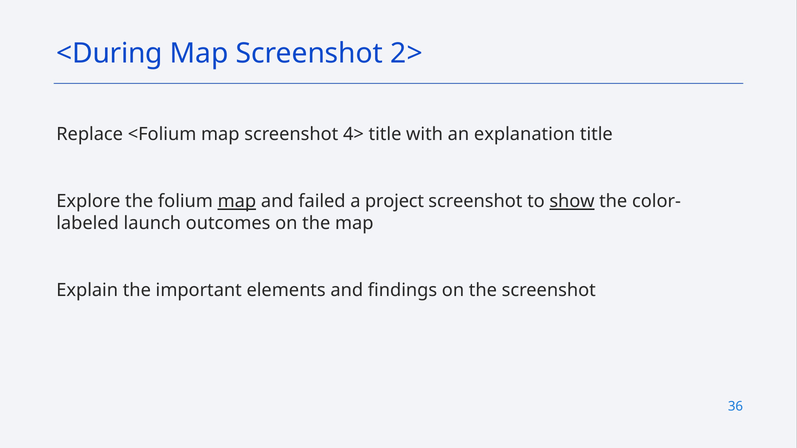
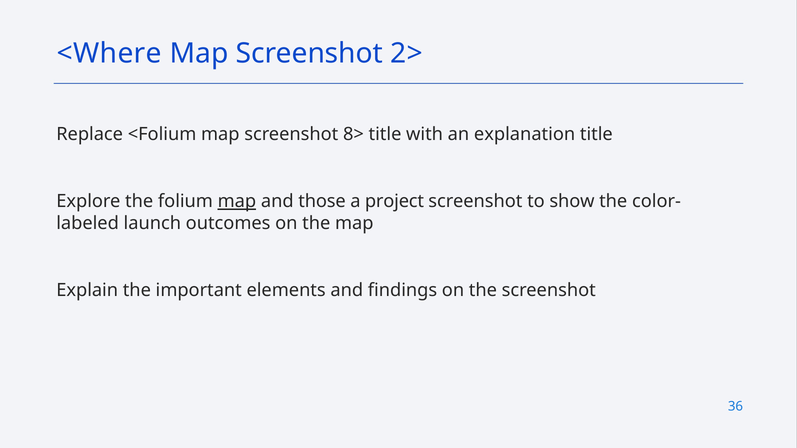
<During: <During -> <Where (109, 53)
4>: 4> -> 8> (353, 135)
failed: failed -> those (322, 202)
show underline: present -> none (572, 202)
